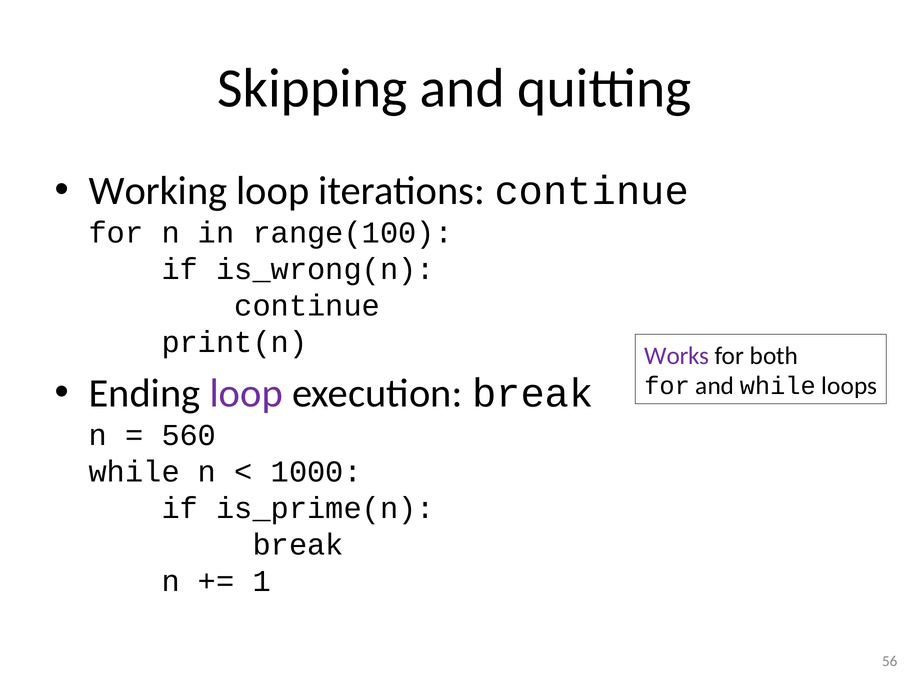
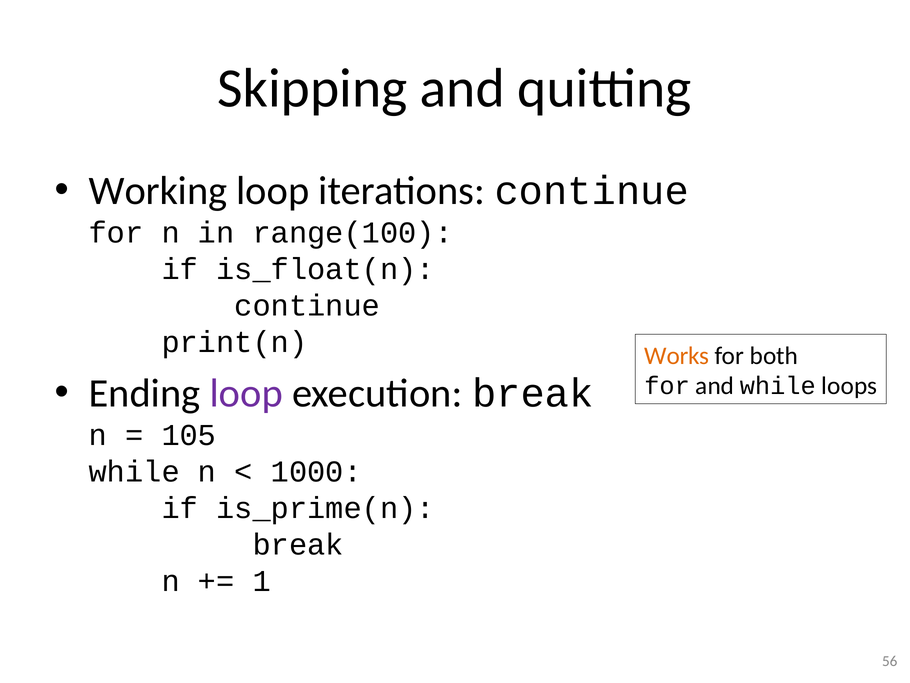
is_wrong(n: is_wrong(n -> is_float(n (325, 269)
Works colour: purple -> orange (677, 355)
560: 560 -> 105 (189, 435)
